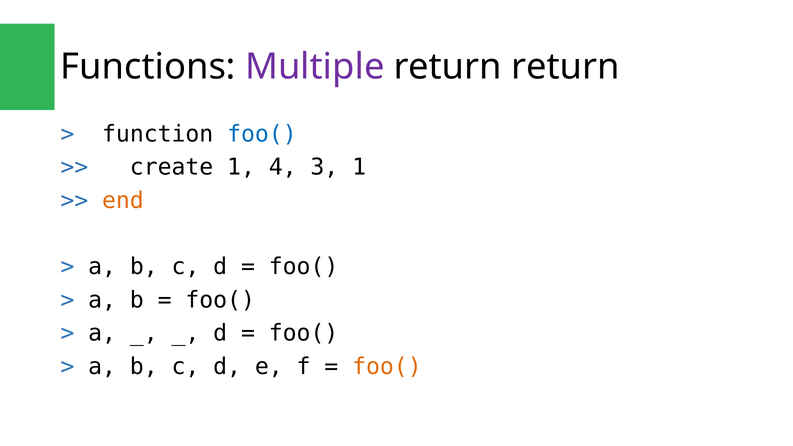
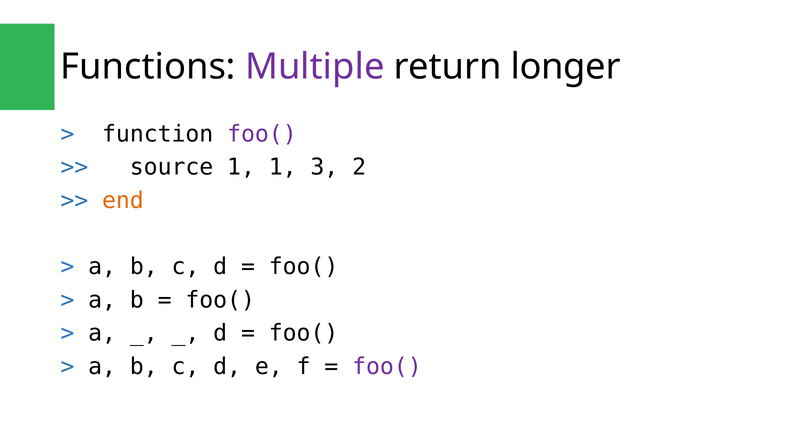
return return: return -> longer (566, 67)
foo( colour: blue -> purple (262, 134)
create: create -> source (172, 167)
1 4: 4 -> 1 (283, 167)
3 1: 1 -> 2 (359, 167)
foo( colour: orange -> purple (387, 366)
